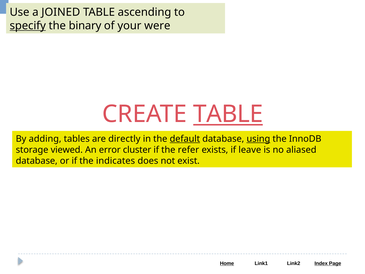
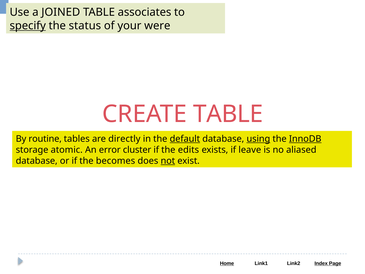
ascending: ascending -> associates (145, 12)
binary: binary -> status (85, 26)
TABLE underline: present -> none (228, 114)
adding: adding -> routine (45, 139)
InnoDB underline: none -> present (305, 139)
viewed: viewed -> atomic (67, 150)
refer: refer -> edits (188, 150)
indicates: indicates -> becomes (116, 161)
not underline: none -> present (168, 161)
